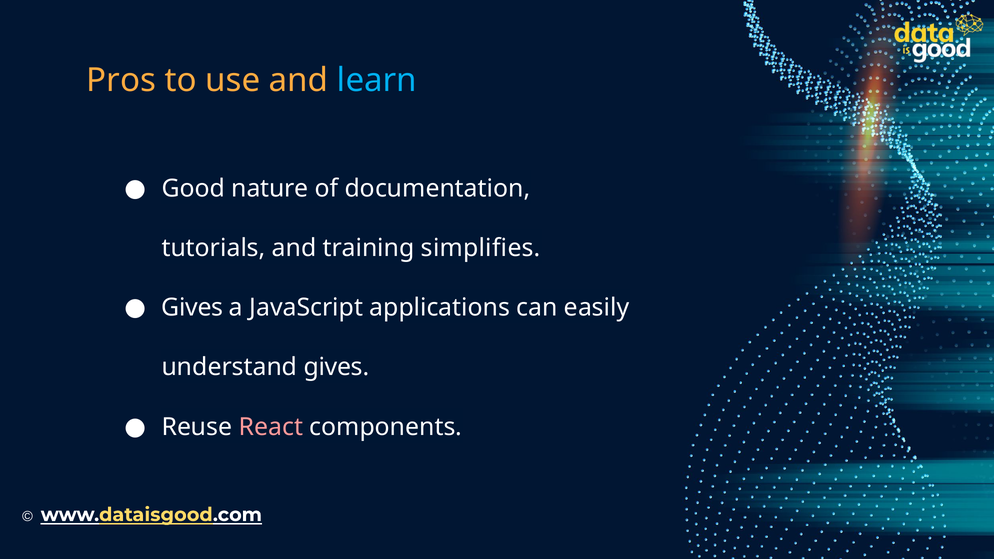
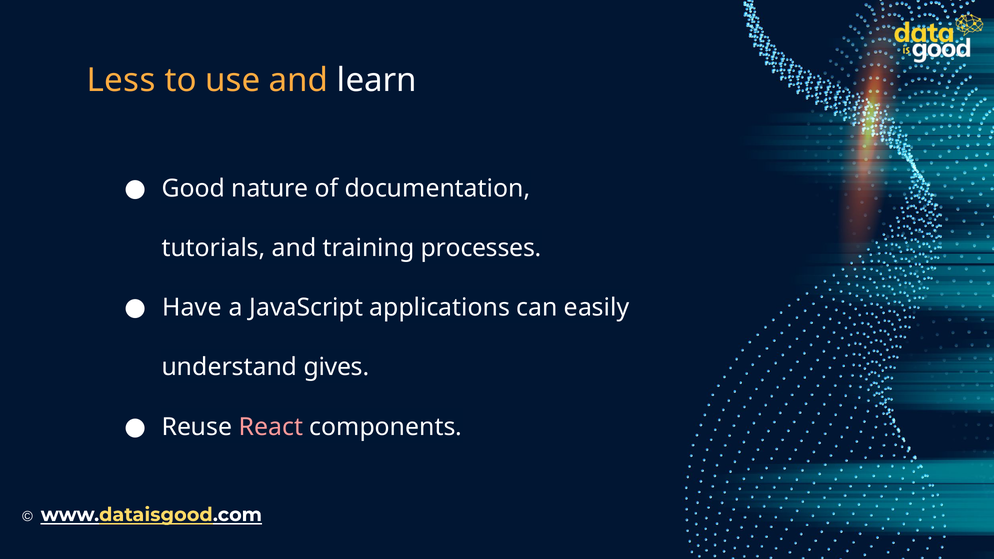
Pros: Pros -> Less (121, 81)
learn colour: light blue -> white (377, 81)
simplifies: simplifies -> processes (481, 248)
Gives: Gives -> Have (192, 308)
